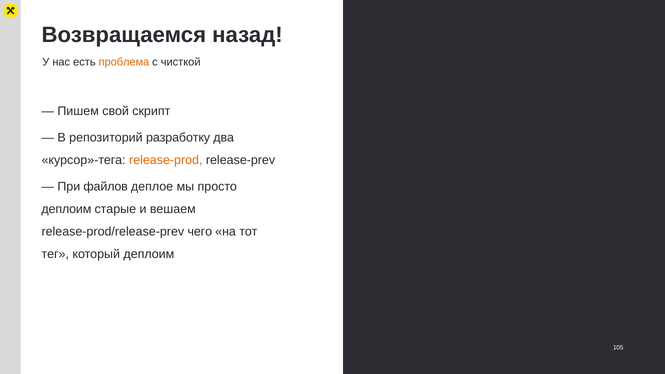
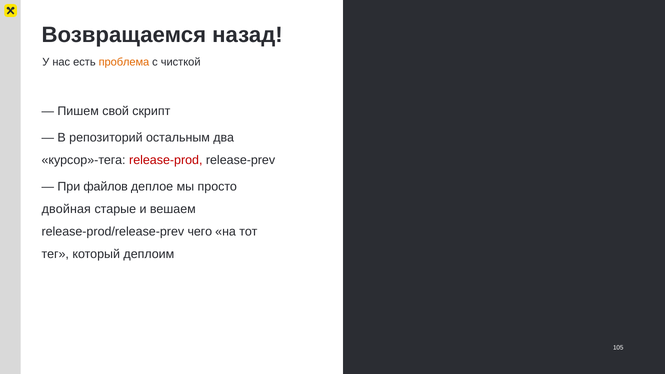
разработку: разработку -> остальным (178, 138)
release-prod colour: orange -> red (166, 160)
деплоим: деплоим -> двойная (66, 209)
